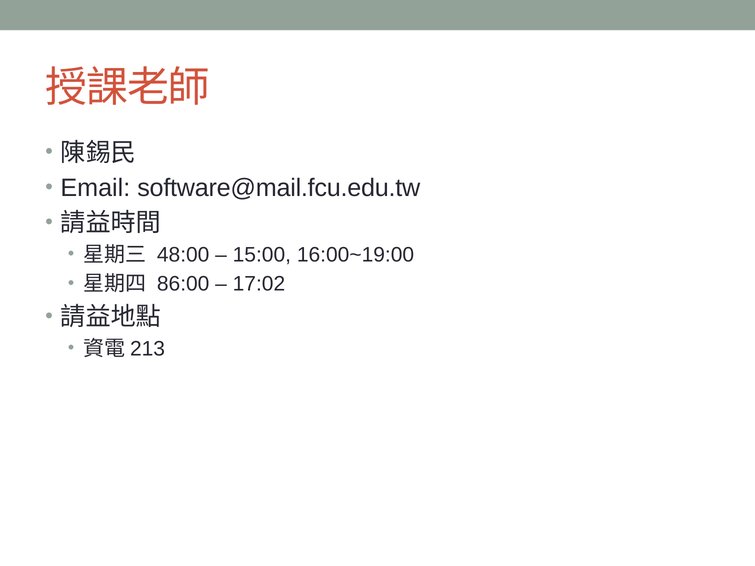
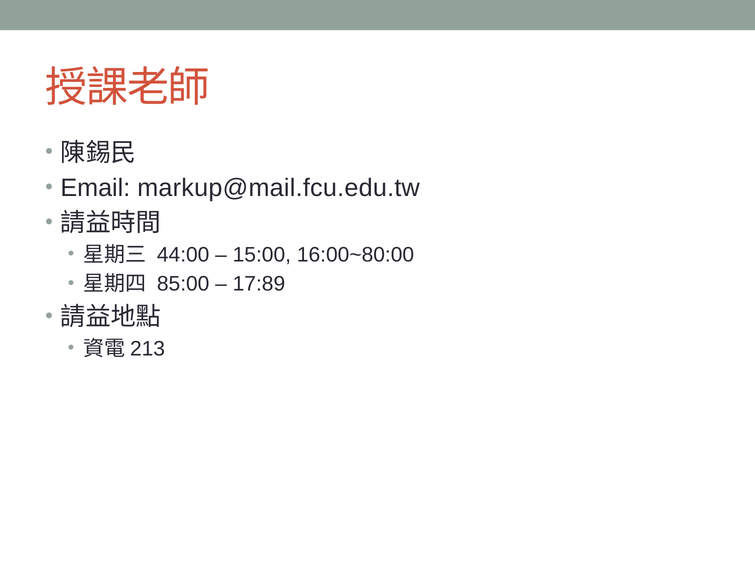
software@mail.fcu.edu.tw: software@mail.fcu.edu.tw -> markup@mail.fcu.edu.tw (279, 188)
48:00: 48:00 -> 44:00 (183, 255)
16:00~19:00: 16:00~19:00 -> 16:00~80:00 (356, 255)
86:00: 86:00 -> 85:00 (183, 284)
17:02: 17:02 -> 17:89 (259, 284)
